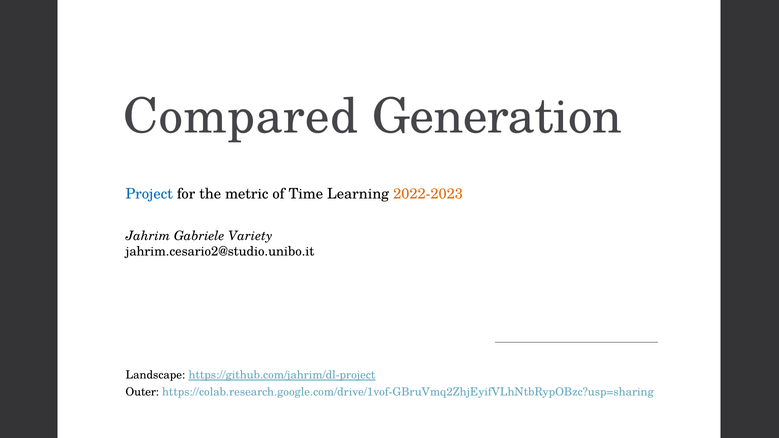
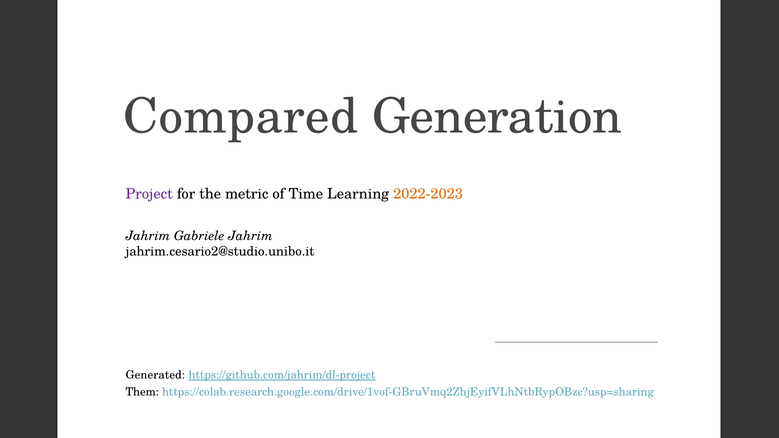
Project colour: blue -> purple (149, 194)
Gabriele Variety: Variety -> Jahrim (250, 236)
Landscape: Landscape -> Generated (155, 375)
Outer: Outer -> Them (142, 392)
